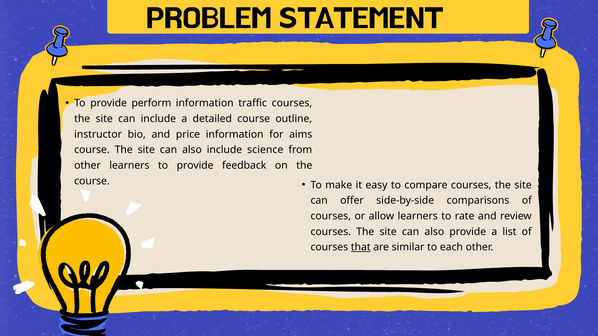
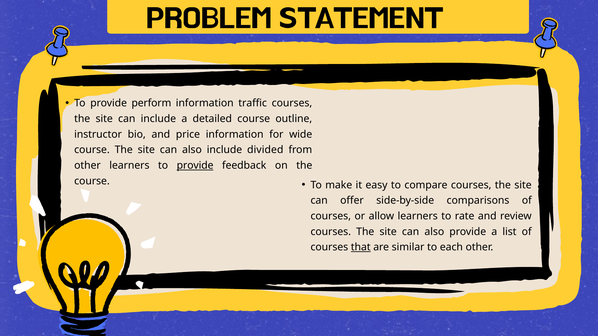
aims: aims -> wide (301, 134)
science: science -> divided (265, 150)
provide underline: none -> present (195, 166)
